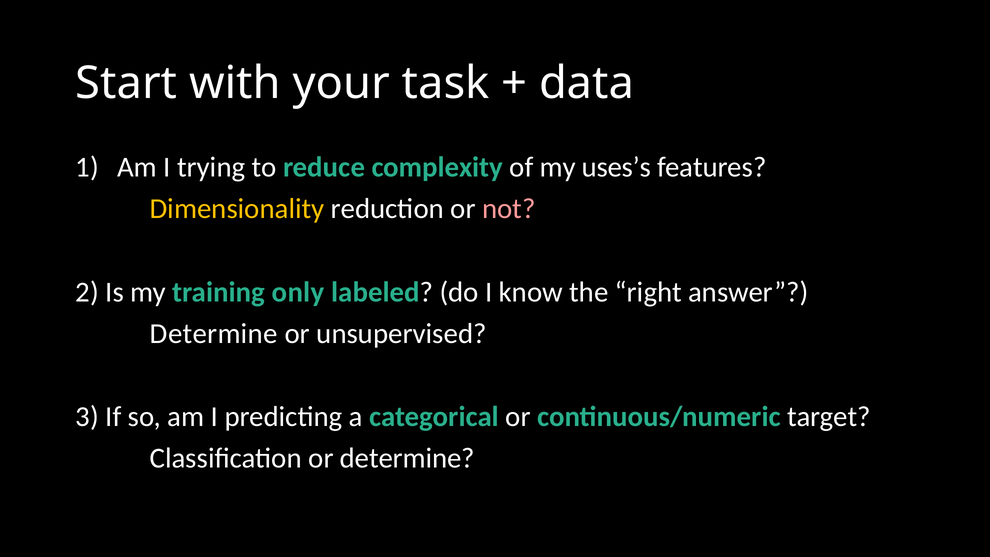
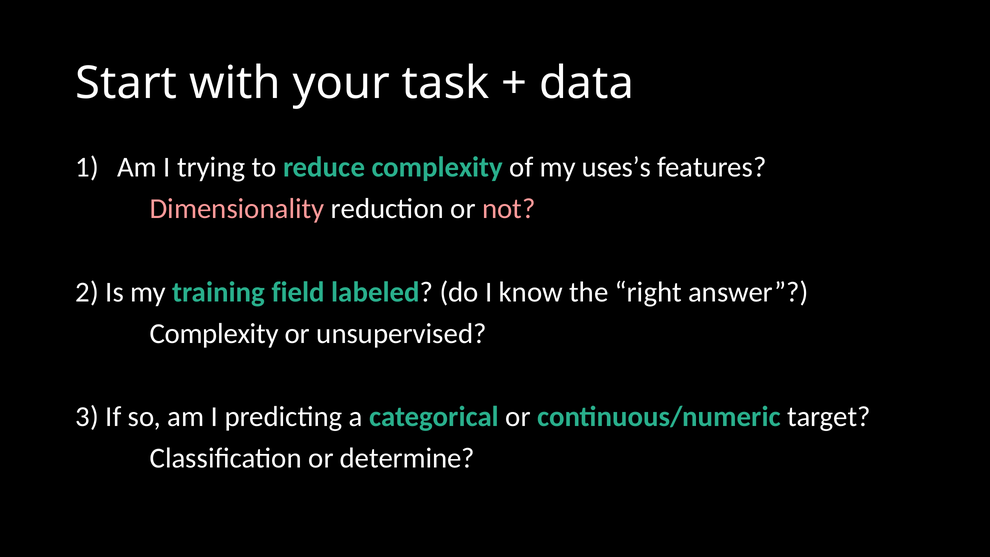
Dimensionality colour: yellow -> pink (237, 209)
only: only -> field (298, 292)
Determine: Determine -> Complexity (214, 333)
